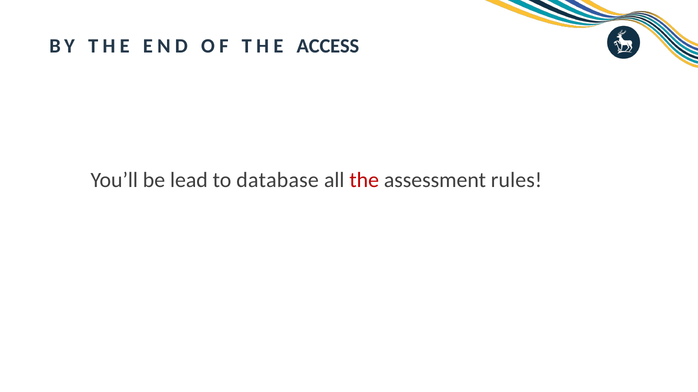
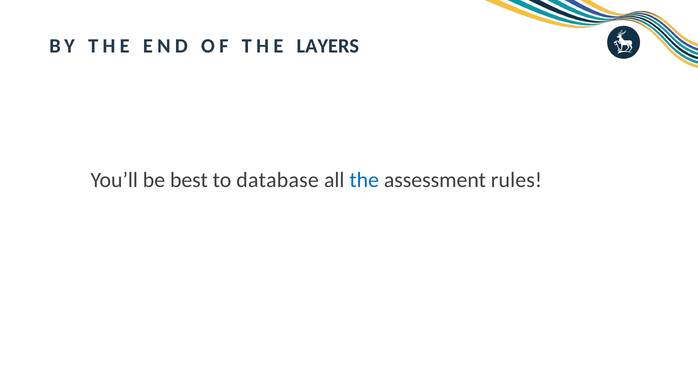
ACCESS: ACCESS -> LAYERS (328, 46)
lead: lead -> best (189, 180)
the colour: red -> blue (364, 180)
